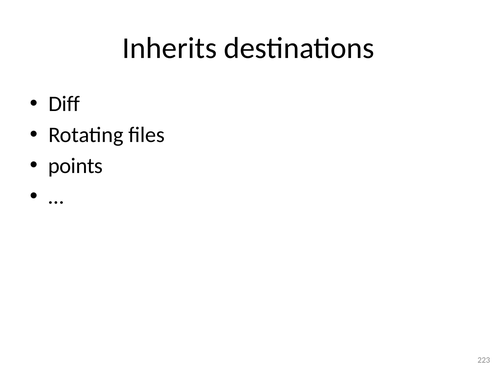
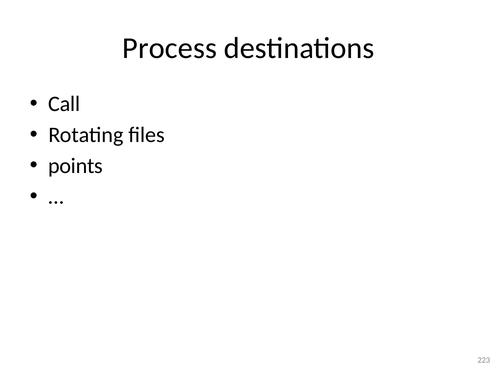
Inherits: Inherits -> Process (170, 48)
Diff: Diff -> Call (64, 104)
